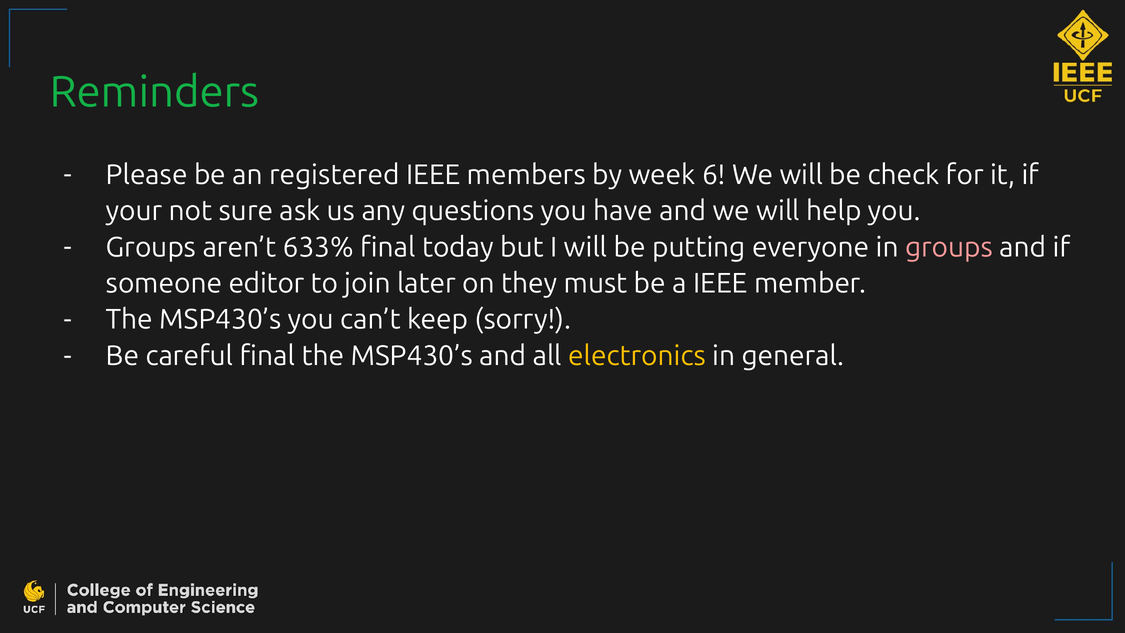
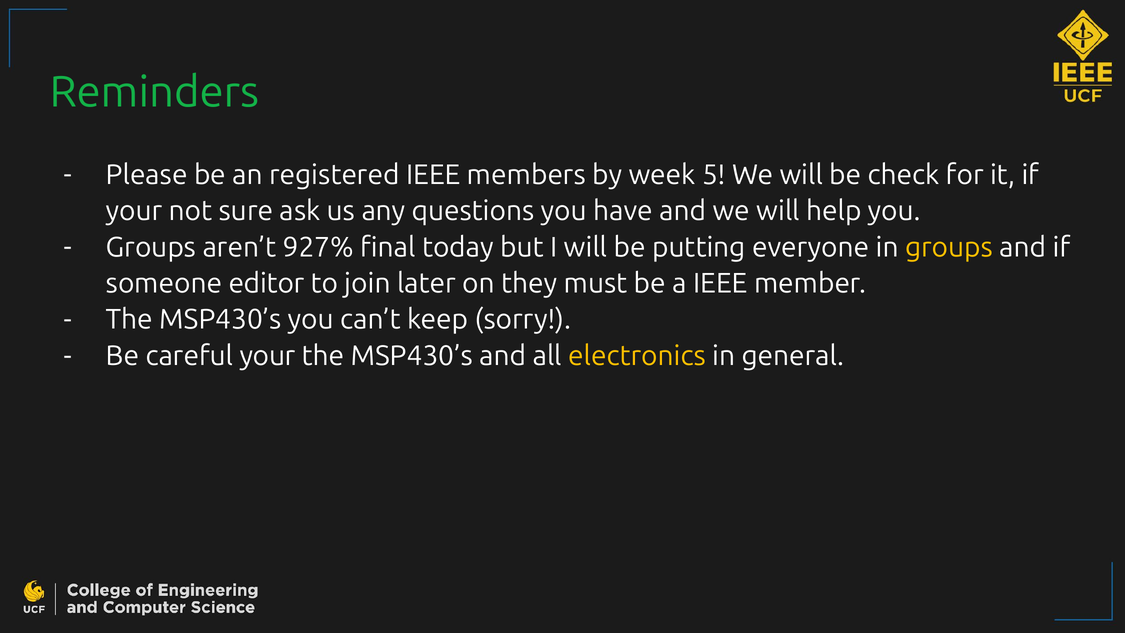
6: 6 -> 5 (714, 175)
633%: 633% -> 927% (318, 247)
groups colour: pink -> yellow (949, 247)
careful final: final -> your (268, 356)
